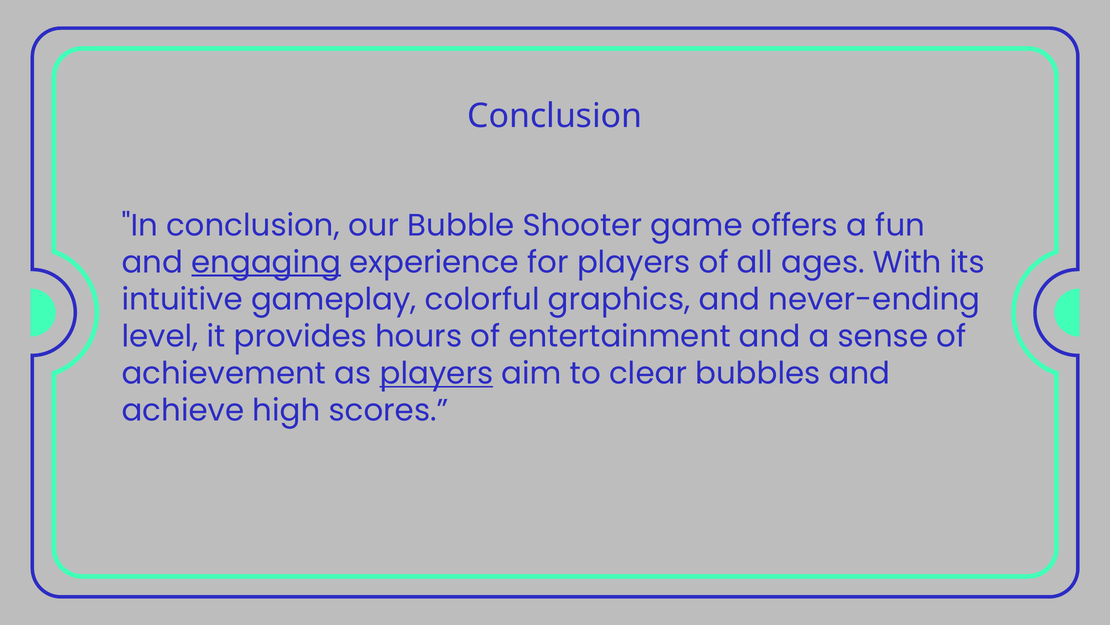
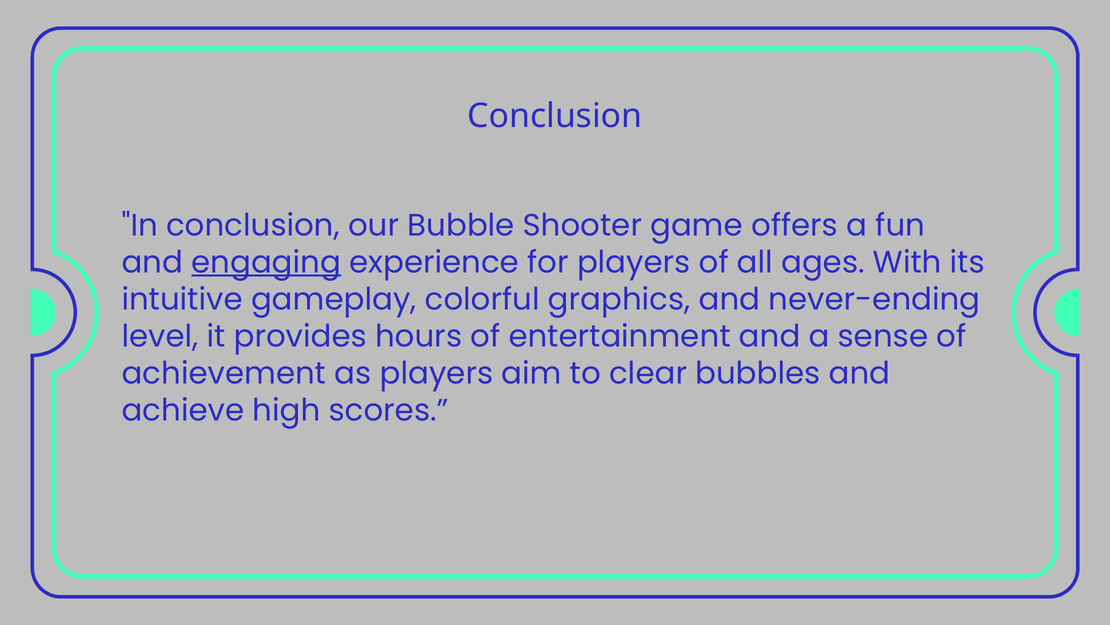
players underline: present -> none (436, 373)
